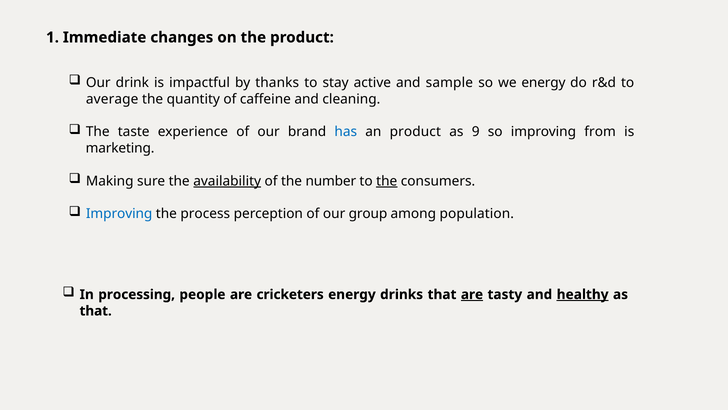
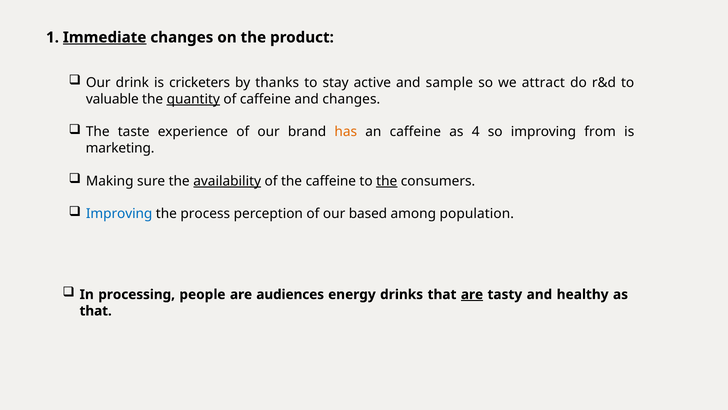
Immediate underline: none -> present (105, 37)
impactful: impactful -> cricketers (200, 83)
we energy: energy -> attract (543, 83)
average: average -> valuable (112, 99)
quantity underline: none -> present (193, 99)
and cleaning: cleaning -> changes (351, 99)
has colour: blue -> orange (346, 132)
an product: product -> caffeine (415, 132)
9: 9 -> 4 (476, 132)
the number: number -> caffeine (331, 181)
group: group -> based (368, 214)
cricketers: cricketers -> audiences (290, 294)
healthy underline: present -> none (583, 294)
